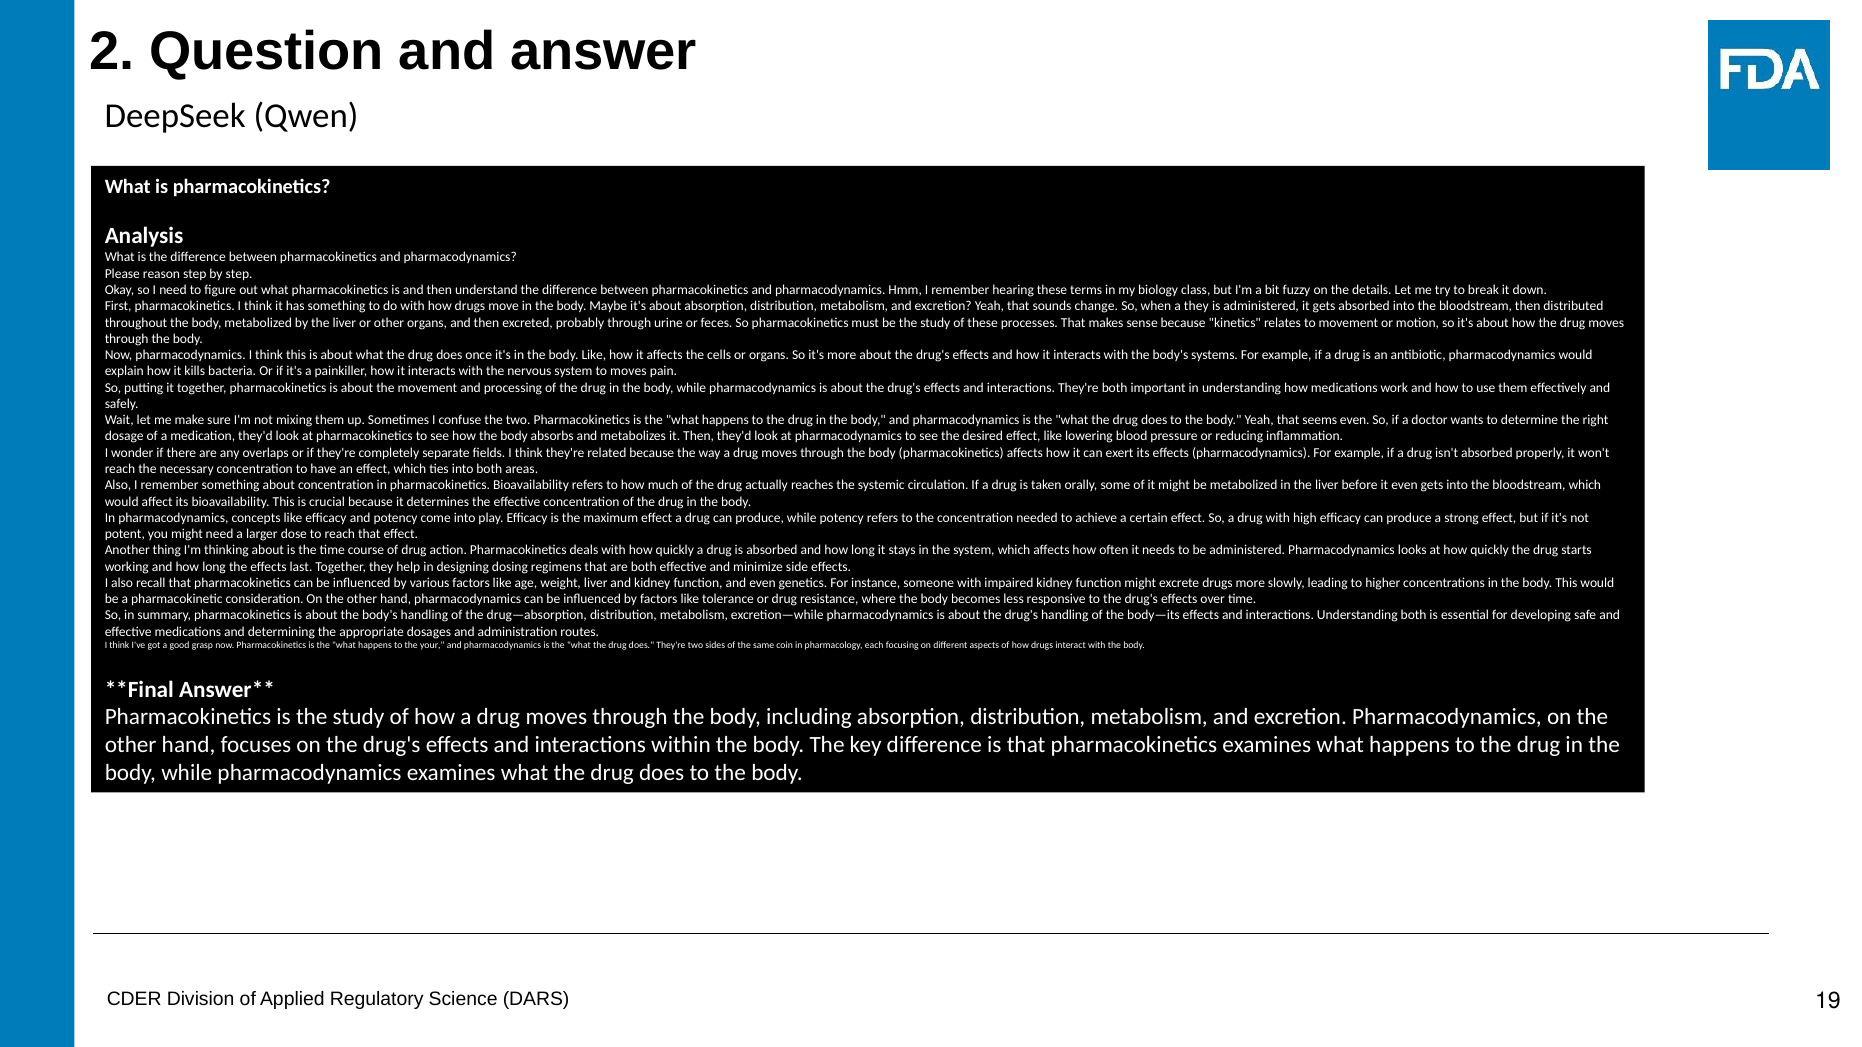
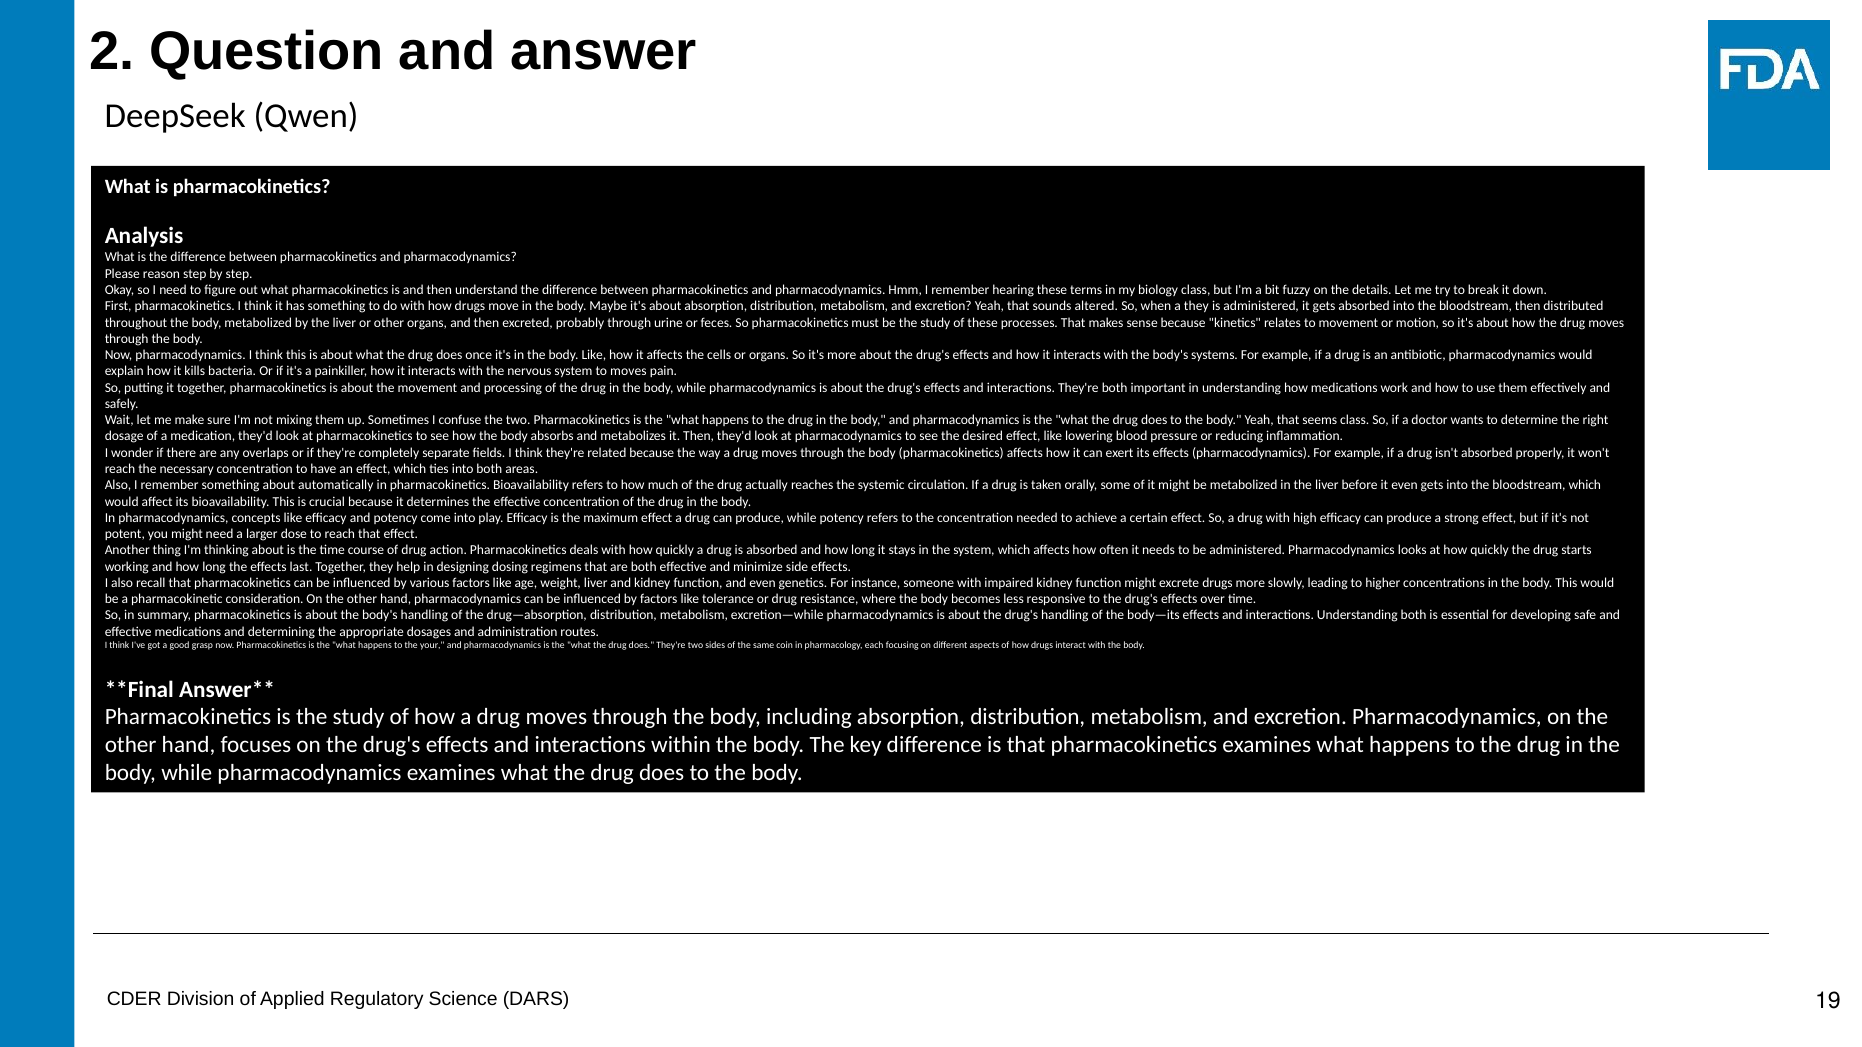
change: change -> altered (1096, 306)
seems even: even -> class (1355, 420)
about concentration: concentration -> automatically (336, 485)
